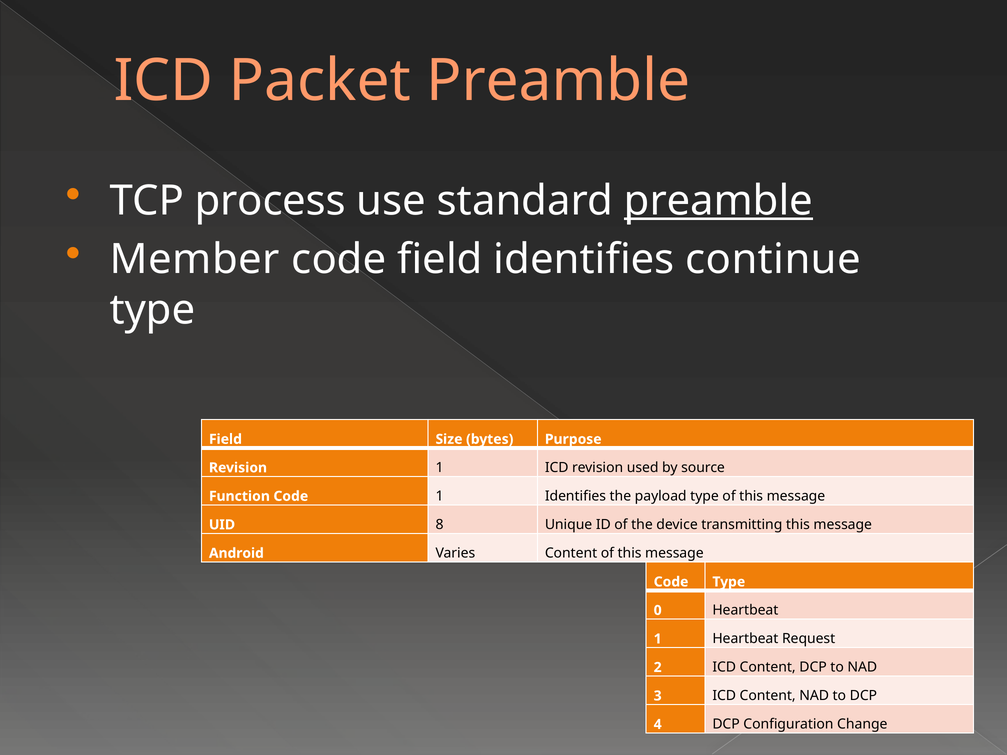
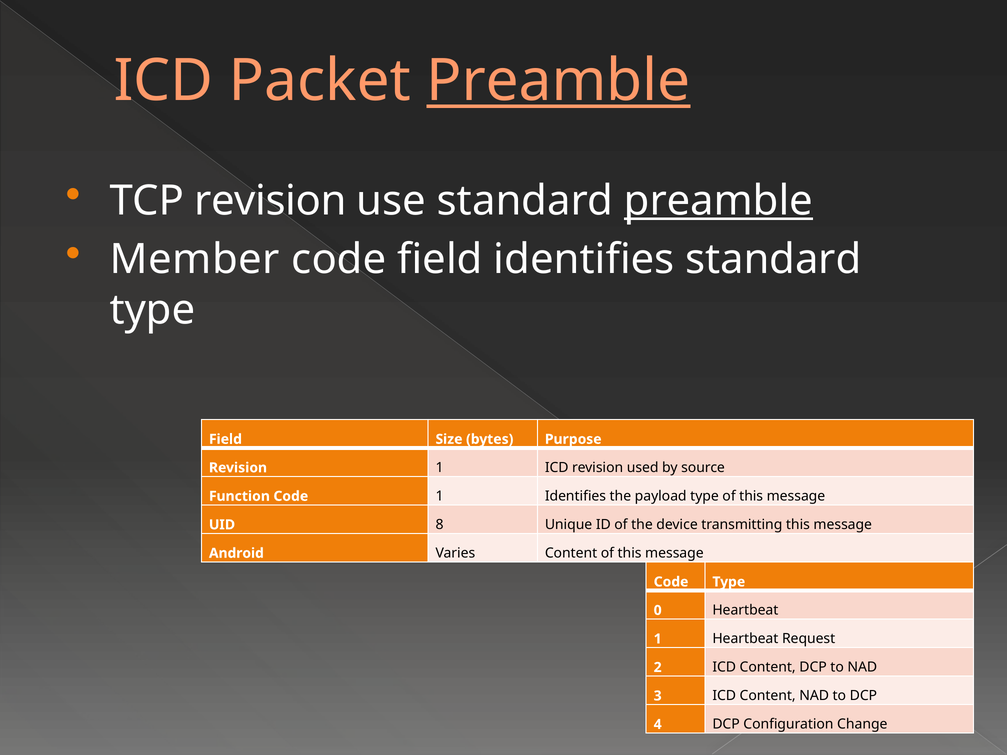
Preamble underline: none -> present (558, 81)
TCP process: process -> revision (270, 201)
identifies continue: continue -> standard (773, 260)
